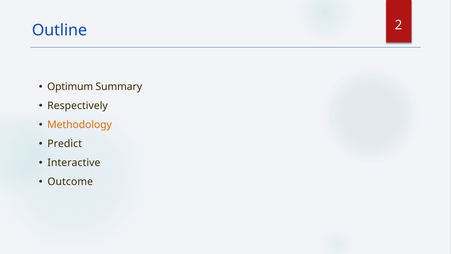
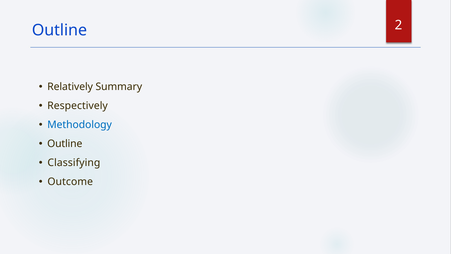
Optimum: Optimum -> Relatively (70, 87)
Methodology colour: orange -> blue (80, 125)
Predict: Predict -> Outline (65, 144)
Interactive: Interactive -> Classifying (74, 163)
